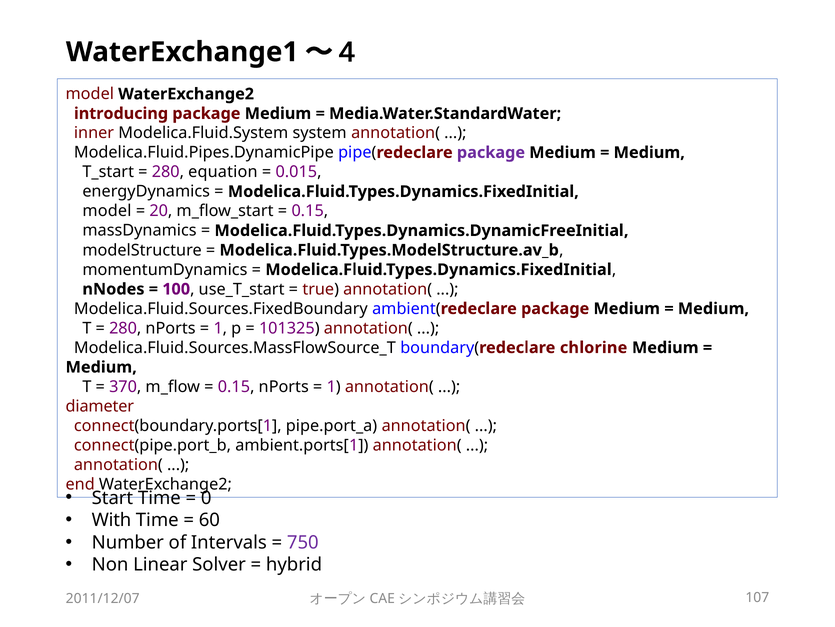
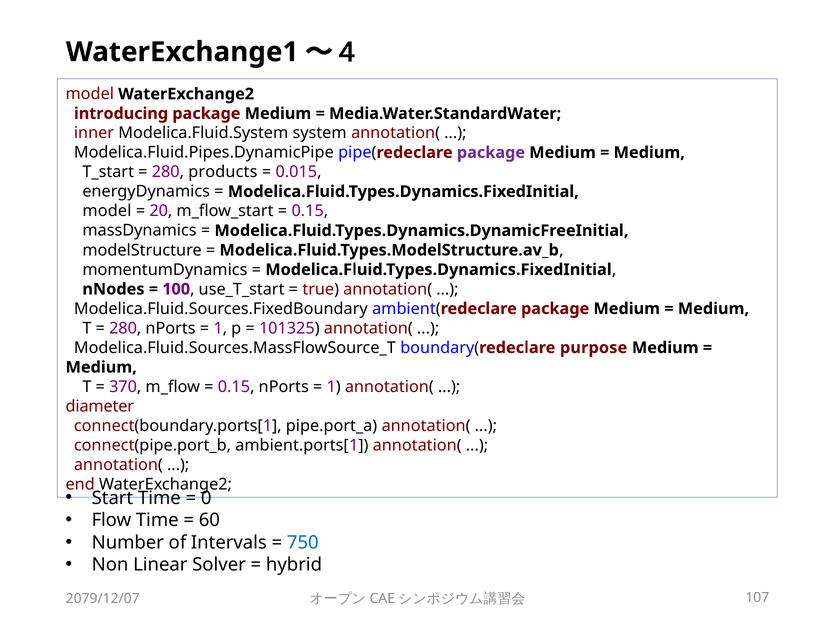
equation: equation -> products (223, 172)
chlorine: chlorine -> purpose (594, 347)
With: With -> Flow (111, 520)
750 colour: purple -> blue (303, 542)
2011/12/07: 2011/12/07 -> 2079/12/07 (103, 598)
